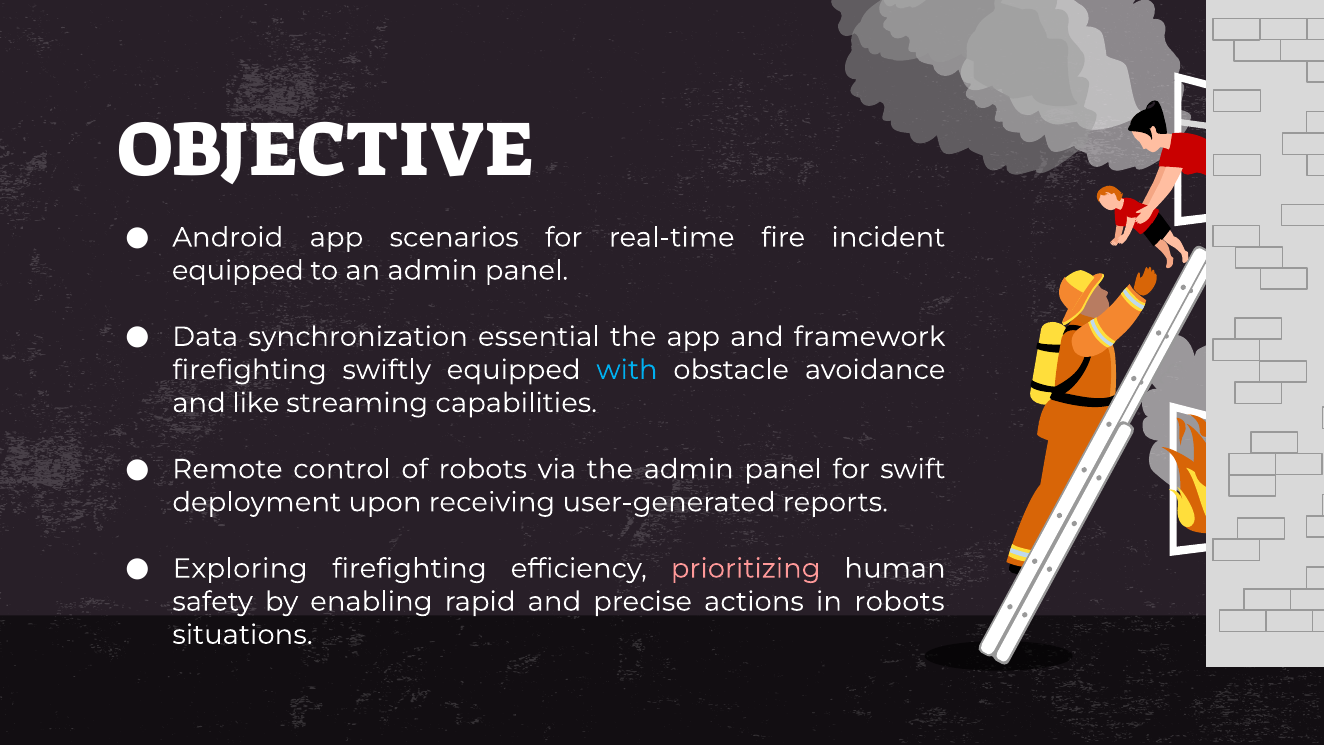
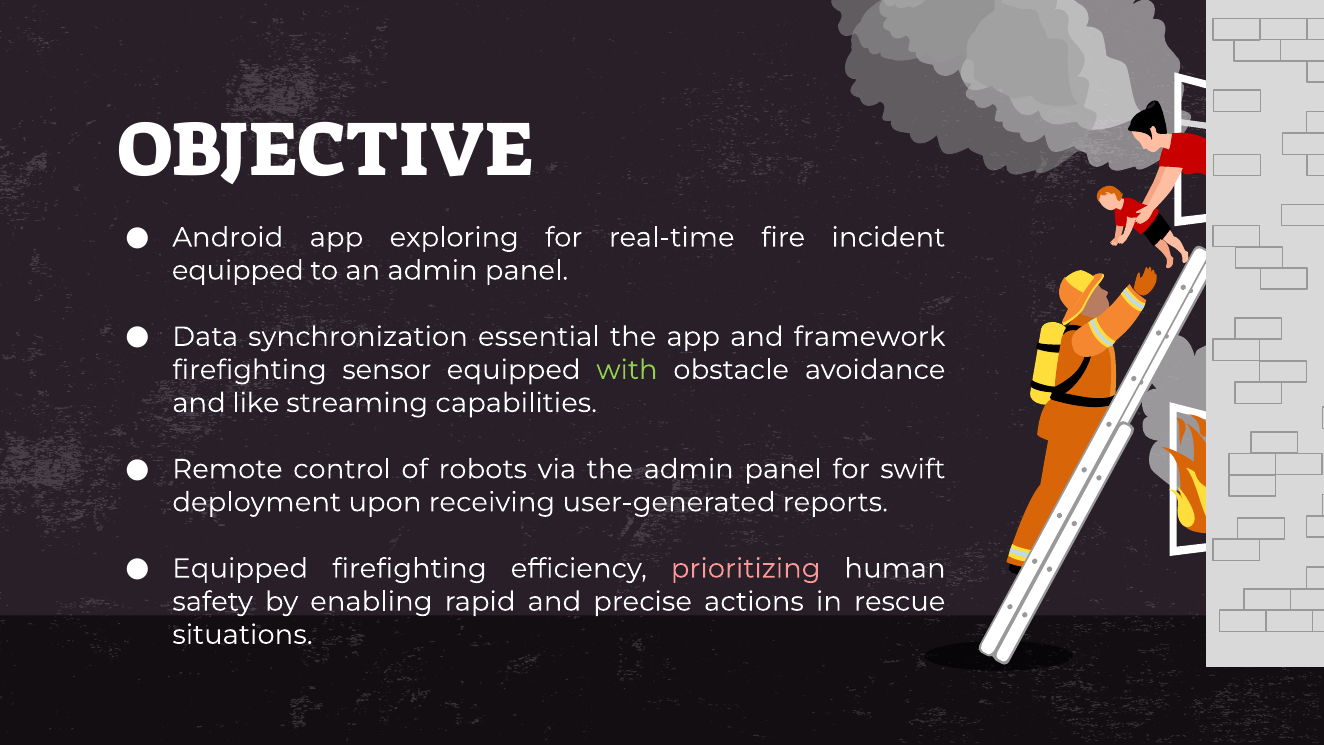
scenarios: scenarios -> exploring (454, 237)
swiftly: swiftly -> sensor (387, 370)
with colour: light blue -> light green (627, 370)
Exploring: Exploring -> Equipped (240, 568)
in robots: robots -> rescue (900, 601)
